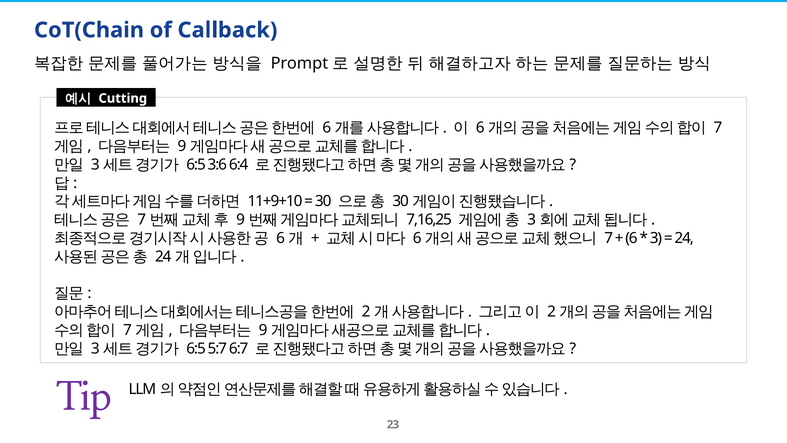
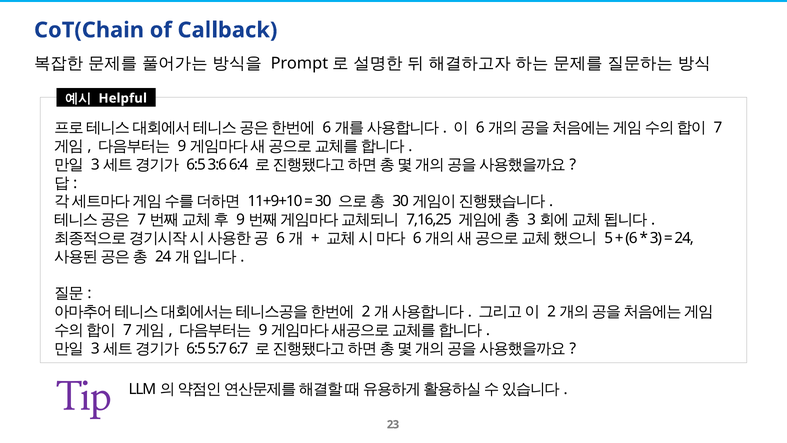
Cutting: Cutting -> Helpful (123, 98)
7: 7 -> 5 (609, 238)
